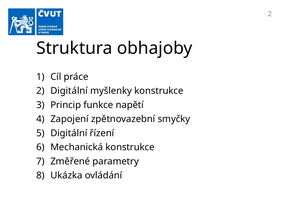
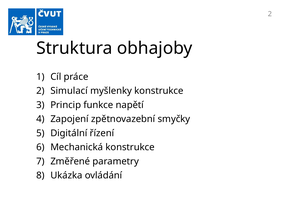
Digitální: Digitální -> Simulací (69, 91)
